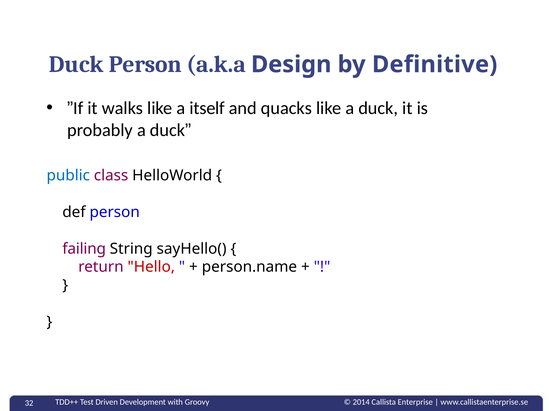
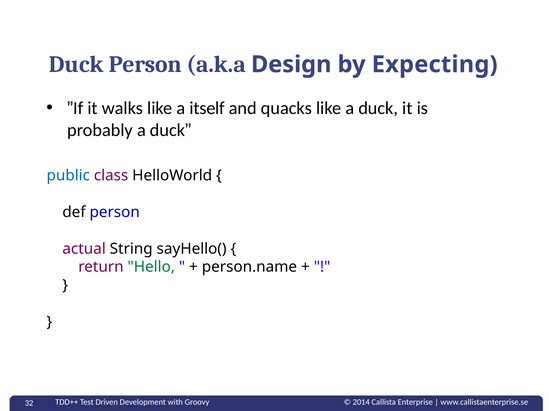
Definitive: Definitive -> Expecting (435, 65)
failing: failing -> actual (84, 249)
Hello colour: red -> green (151, 267)
